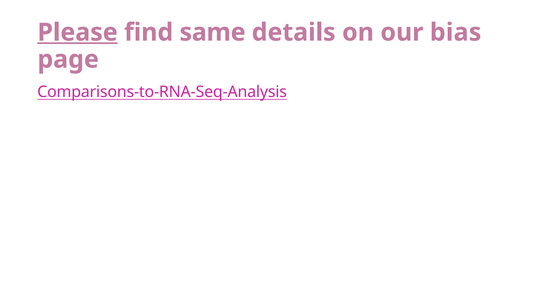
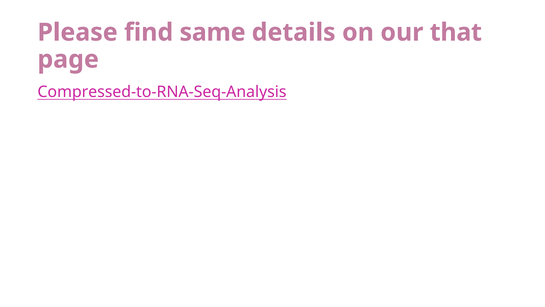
Please underline: present -> none (78, 32)
bias: bias -> that (456, 32)
Comparisons-to-RNA-Seq-Analysis: Comparisons-to-RNA-Seq-Analysis -> Compressed-to-RNA-Seq-Analysis (162, 92)
